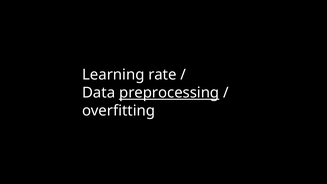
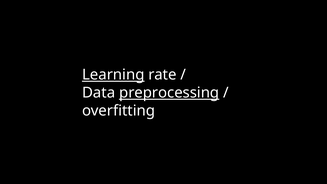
Learning underline: none -> present (113, 75)
